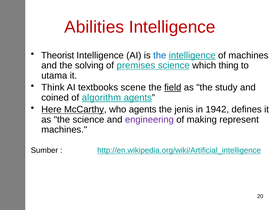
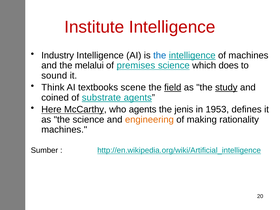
Abilities: Abilities -> Institute (94, 27)
Theorist: Theorist -> Industry (58, 55)
solving: solving -> melalui (89, 65)
thing: thing -> does (229, 65)
utama: utama -> sound (54, 76)
study underline: none -> present (226, 87)
algorithm: algorithm -> substrate (101, 98)
1942: 1942 -> 1953 (217, 109)
engineering colour: purple -> orange (149, 120)
represent: represent -> rationality (239, 120)
